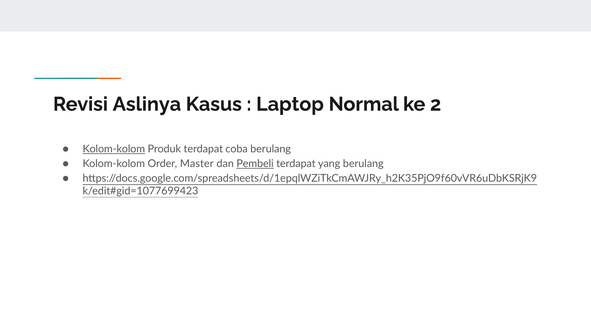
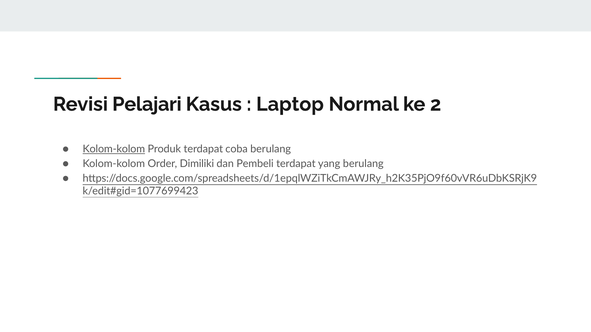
Aslinya: Aslinya -> Pelajari (147, 104)
Master: Master -> Dimiliki (197, 164)
Pembeli underline: present -> none (255, 164)
